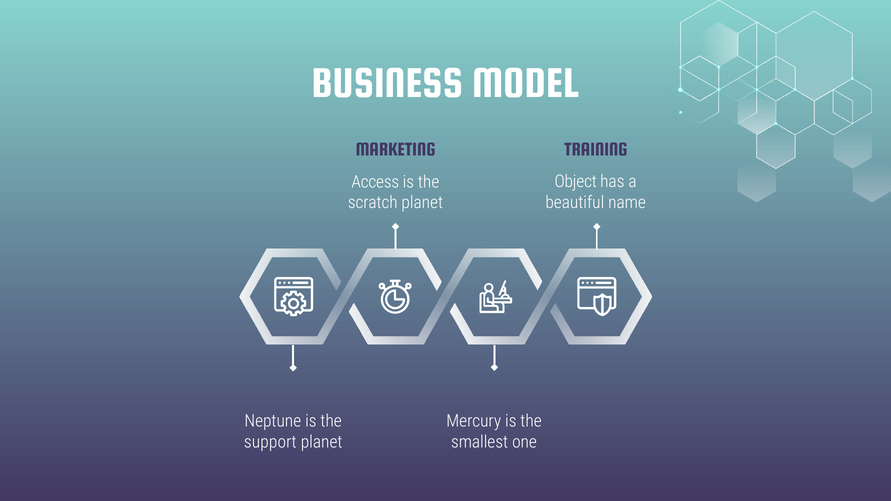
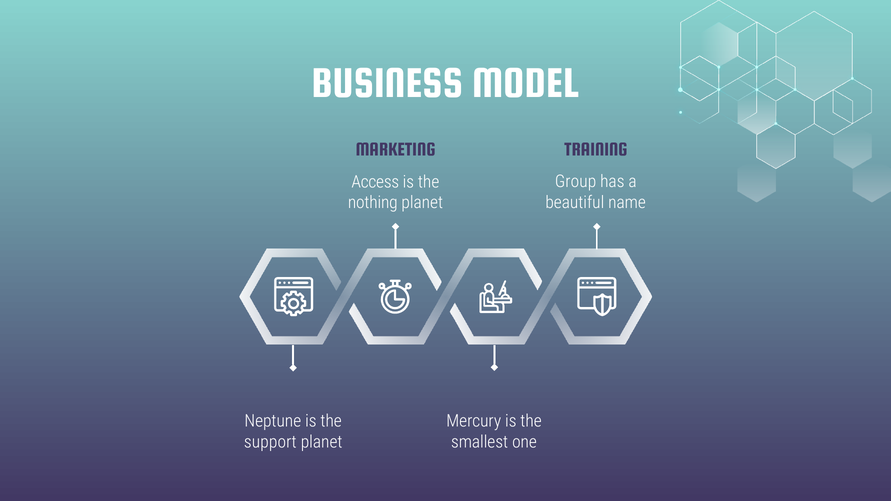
Object: Object -> Group (576, 182)
scratch: scratch -> nothing (373, 203)
